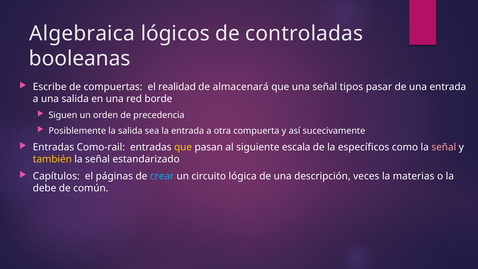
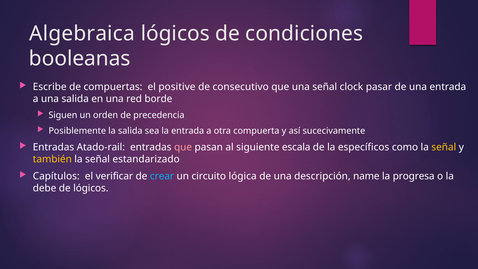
controladas: controladas -> condiciones (304, 34)
realidad: realidad -> positive (177, 87)
almacenará: almacenará -> consecutivo (241, 87)
tipos: tipos -> clock (351, 87)
Como-rail: Como-rail -> Atado-rail (101, 147)
que colour: yellow -> pink (183, 147)
señal colour: pink -> yellow (444, 147)
páginas: páginas -> verificar (114, 176)
veces: veces -> name (366, 176)
materias: materias -> progresa (414, 176)
de común: común -> lógicos (91, 188)
